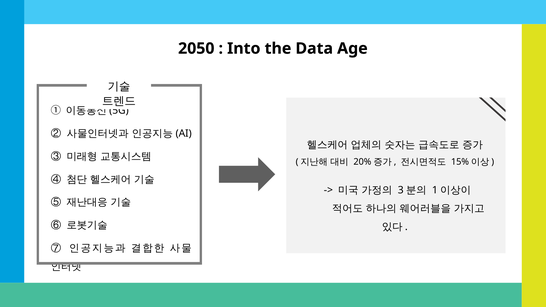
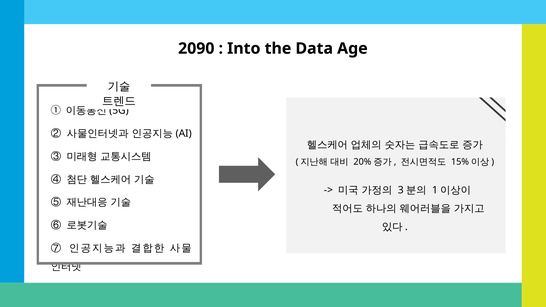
2050: 2050 -> 2090 (196, 48)
